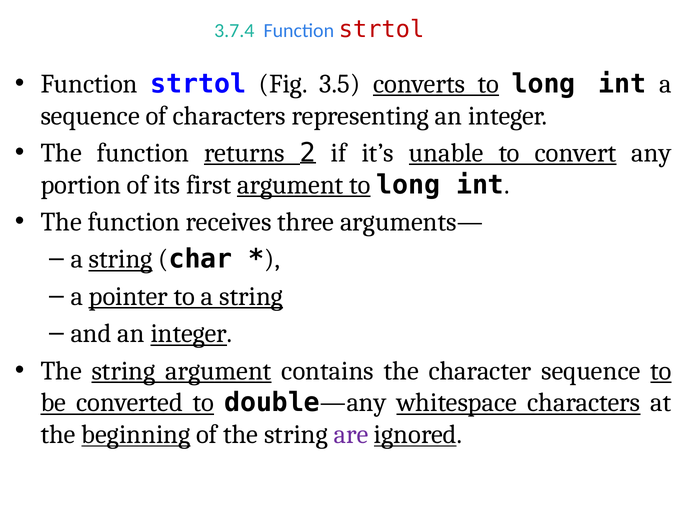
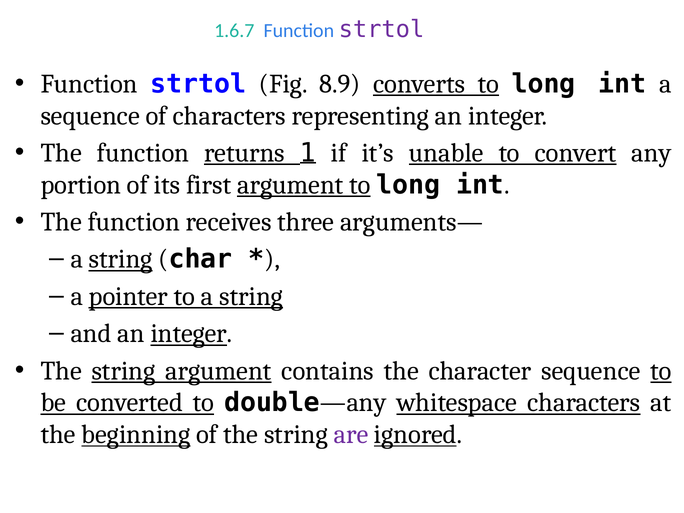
3.7.4: 3.7.4 -> 1.6.7 (234, 31)
strtol colour: red -> purple (381, 30)
3.5: 3.5 -> 8.9 (340, 84)
2: 2 -> 1 (308, 153)
